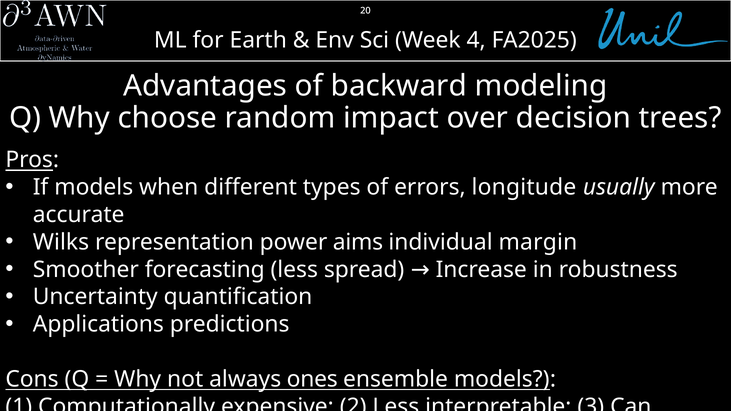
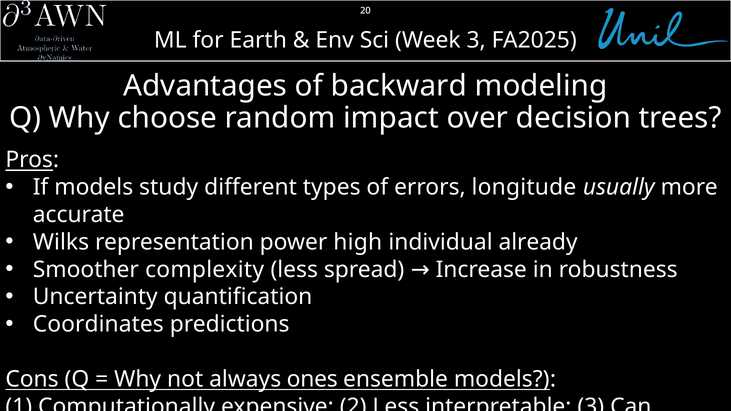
4: 4 -> 3 (476, 40)
when: when -> study (169, 187)
aims: aims -> high (358, 242)
margin: margin -> already (538, 242)
forecasting: forecasting -> complexity (205, 270)
Applications: Applications -> Coordinates (98, 324)
